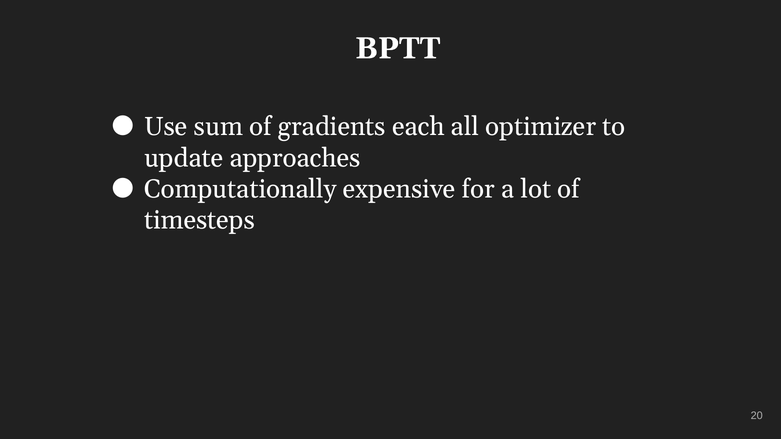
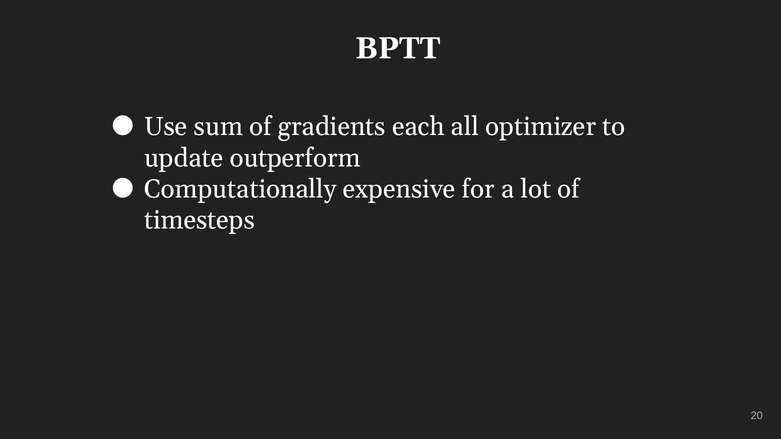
approaches: approaches -> outperform (295, 158)
